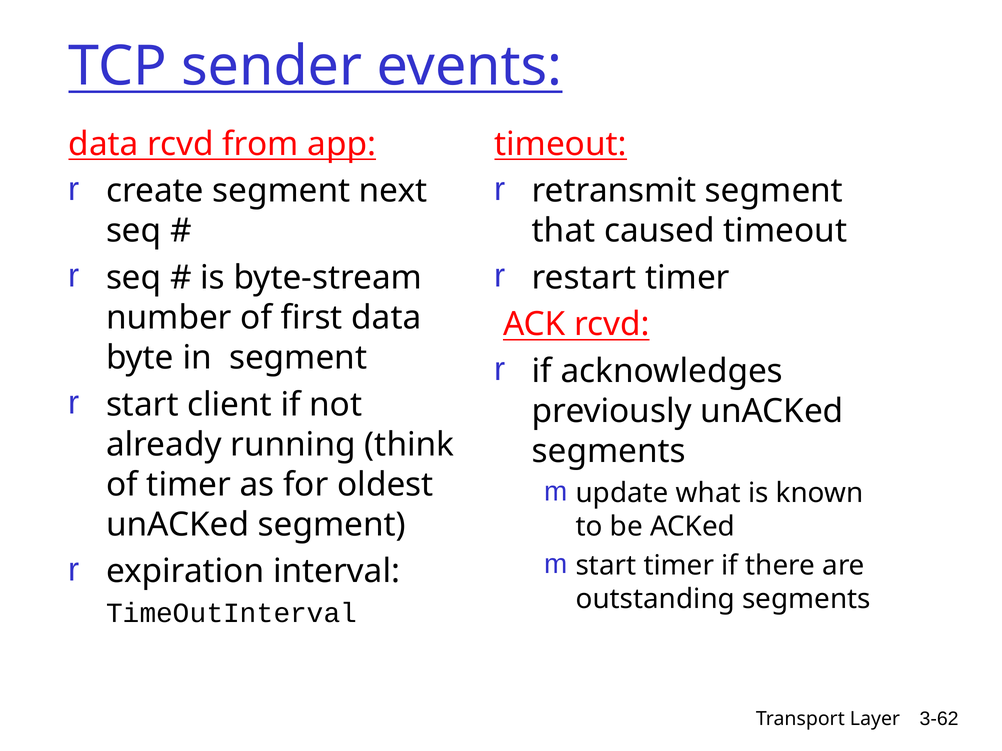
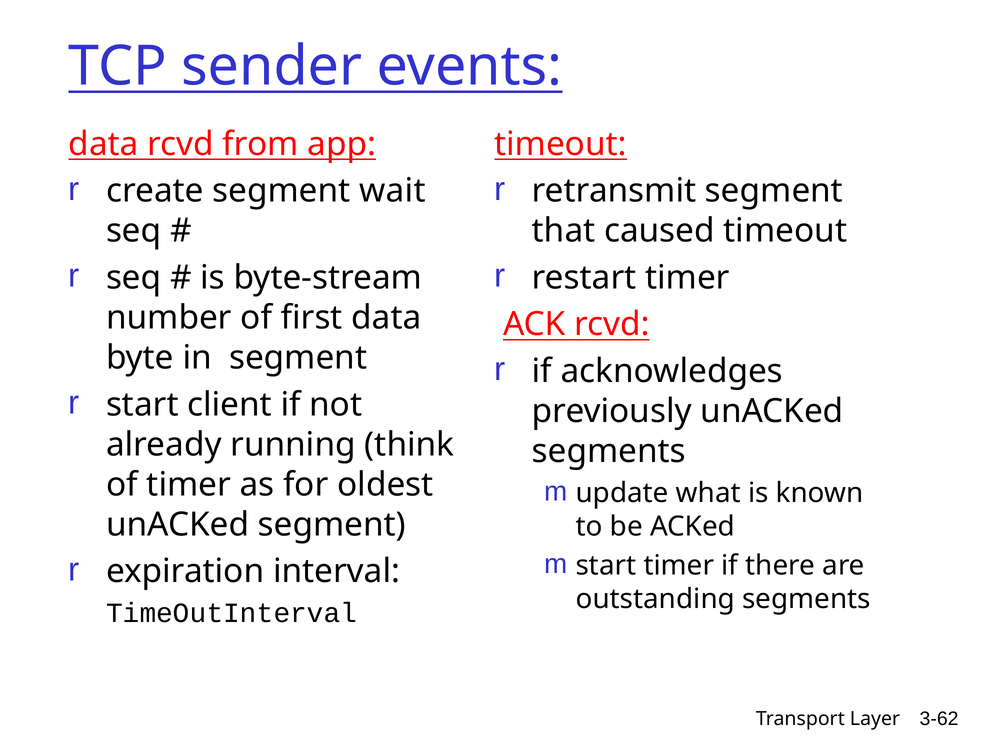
next: next -> wait (393, 191)
